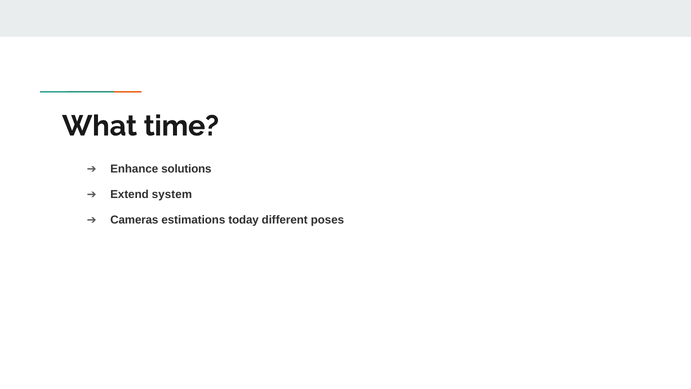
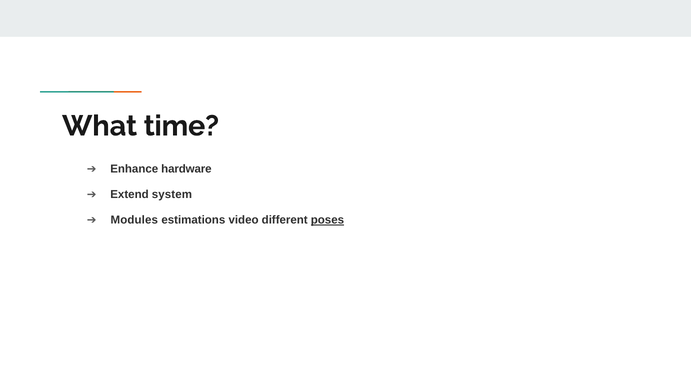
solutions: solutions -> hardware (186, 169)
Cameras: Cameras -> Modules (134, 220)
today: today -> video (244, 220)
poses underline: none -> present (327, 220)
